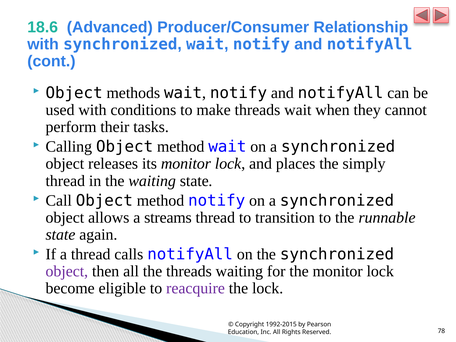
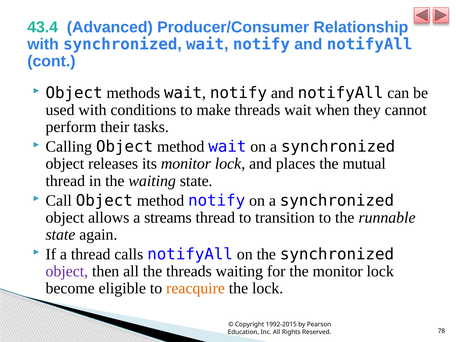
18.6: 18.6 -> 43.4 (43, 27)
simply: simply -> mutual (364, 164)
reacquire colour: purple -> orange (196, 288)
